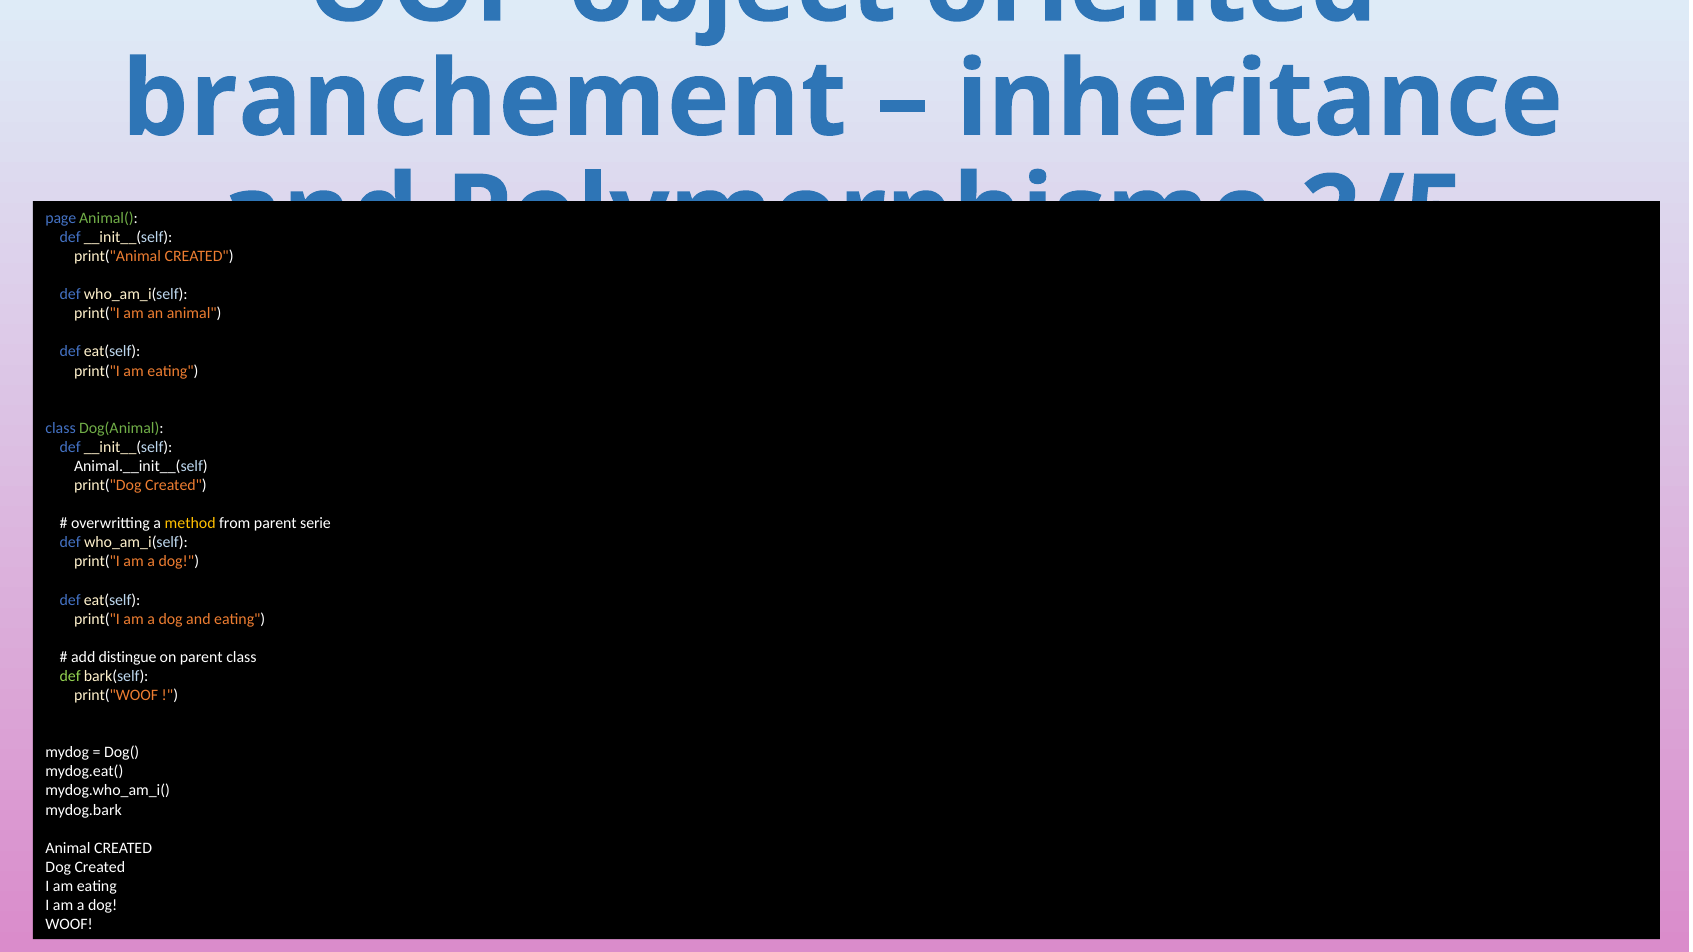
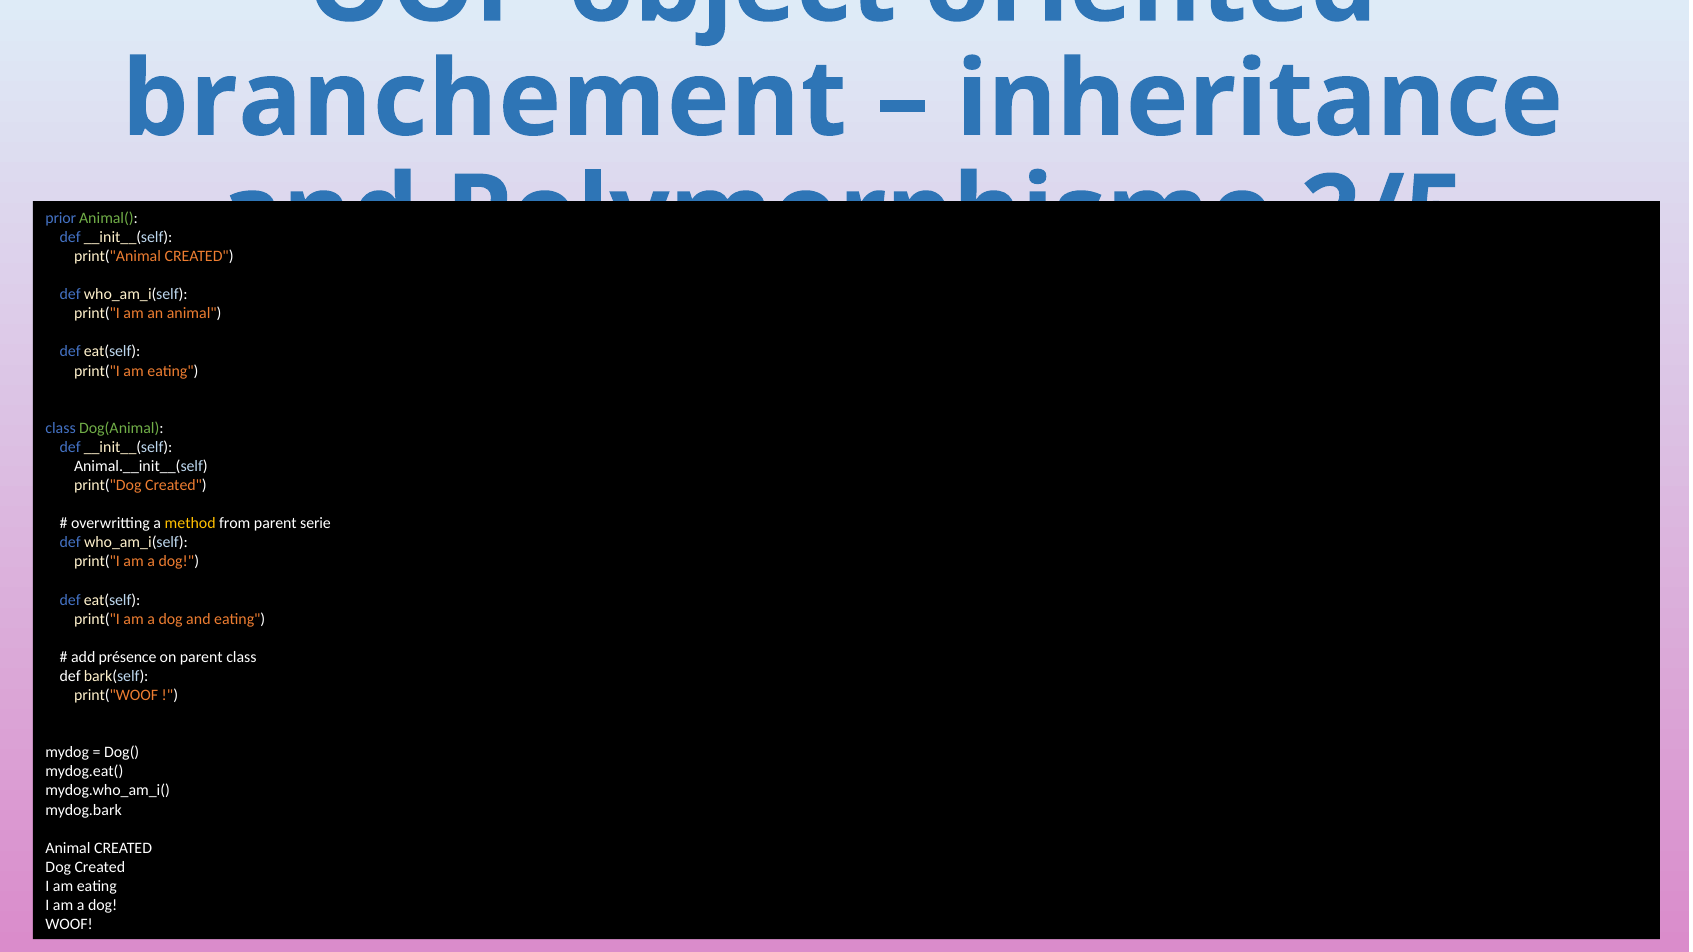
page: page -> prior (61, 218)
distingue: distingue -> présence (128, 657)
def colour: light green -> white (70, 676)
